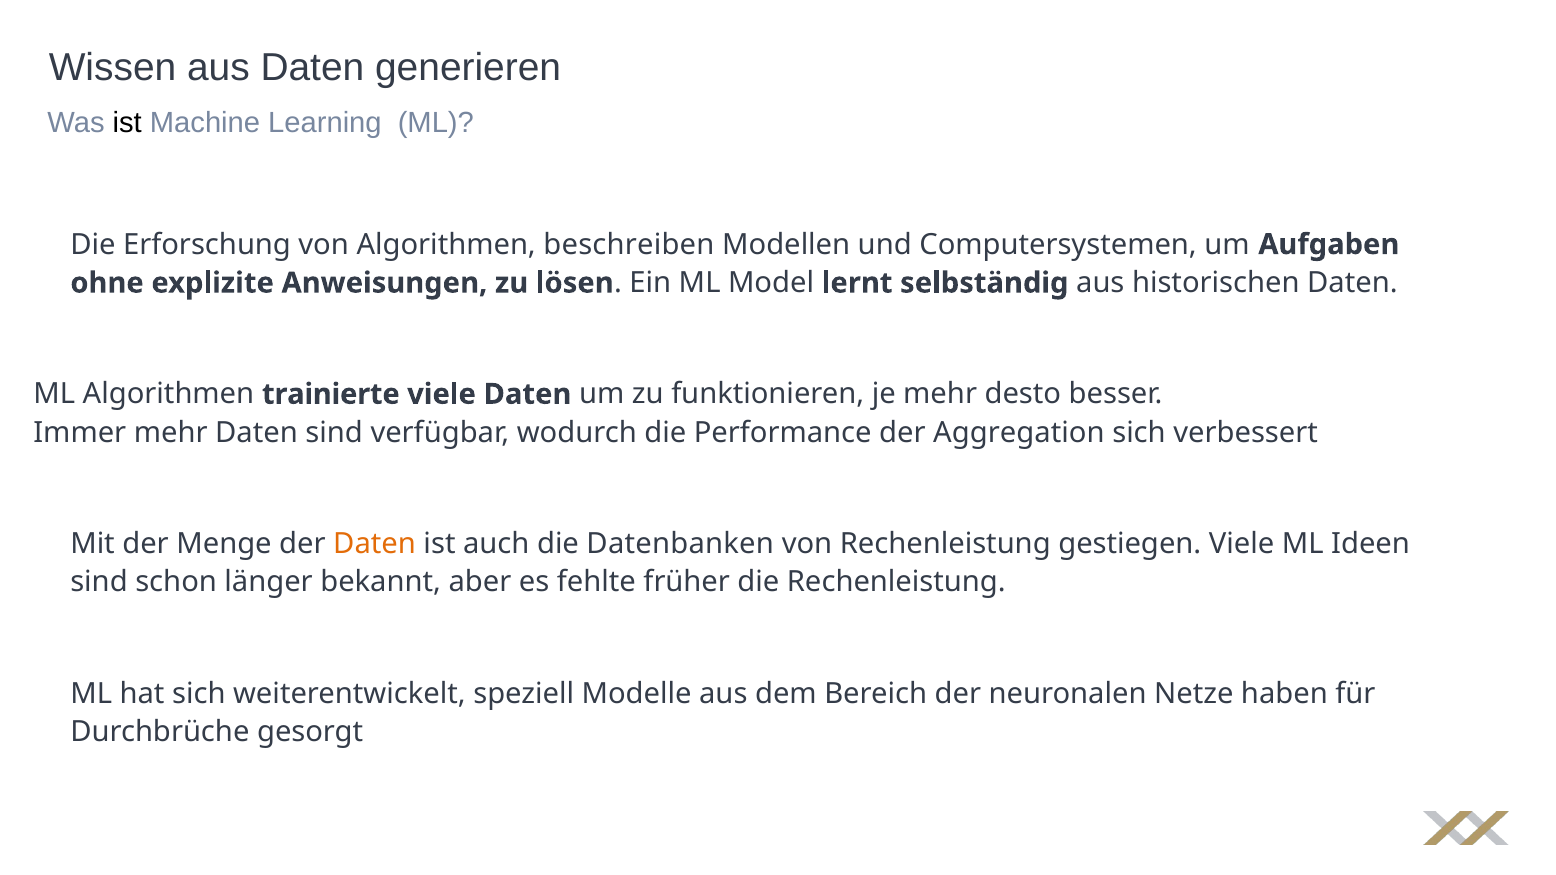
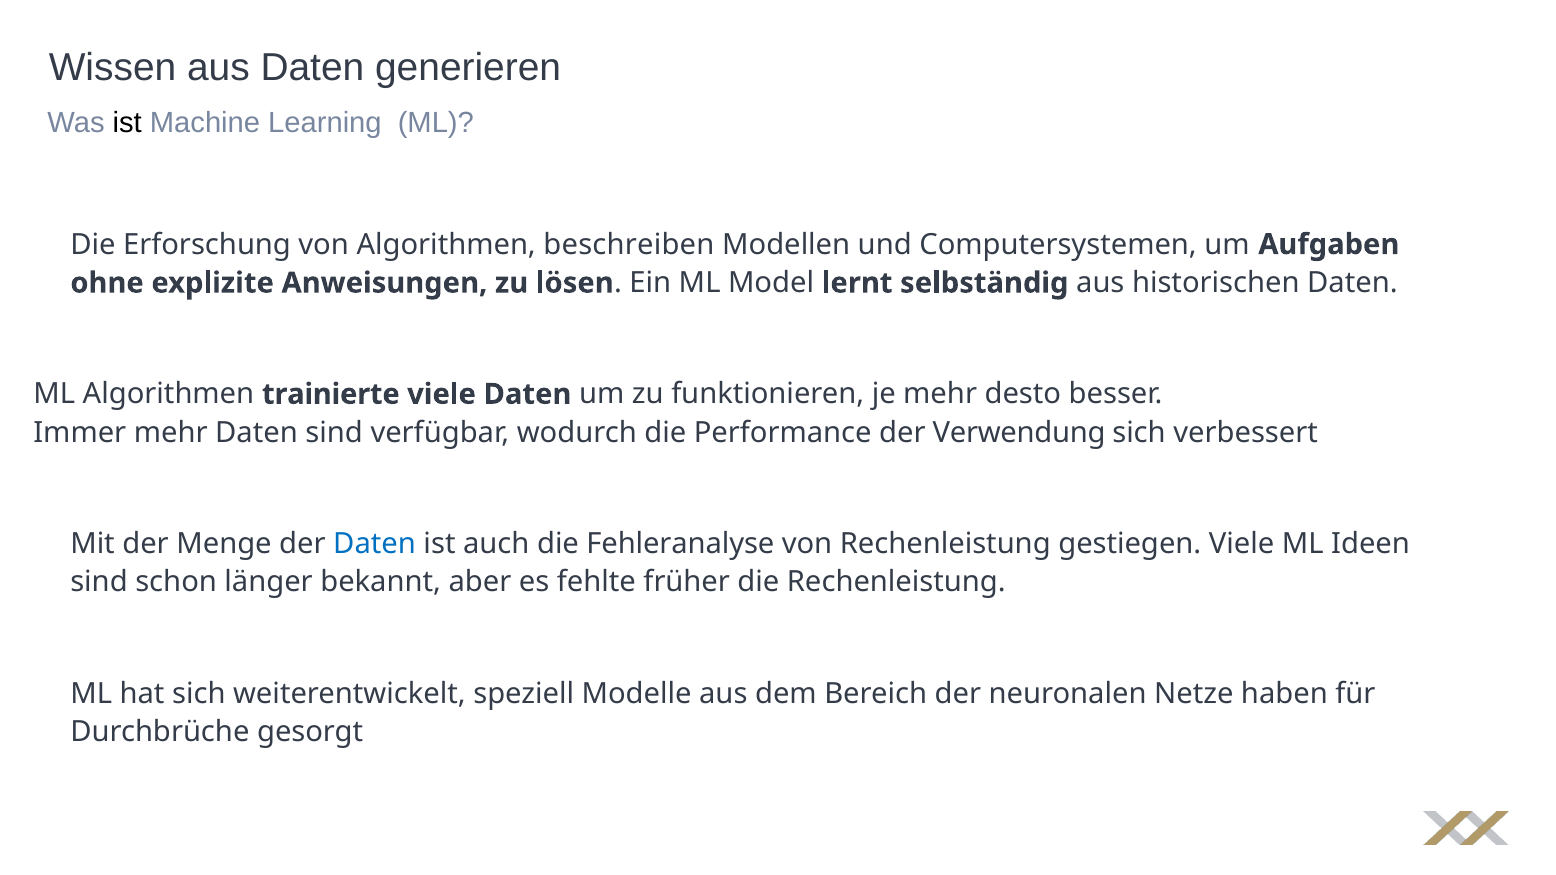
Aggregation: Aggregation -> Verwendung (1019, 433)
Daten colour: orange -> blue (375, 544)
Datenbanken: Datenbanken -> Fehleranalyse (680, 544)
